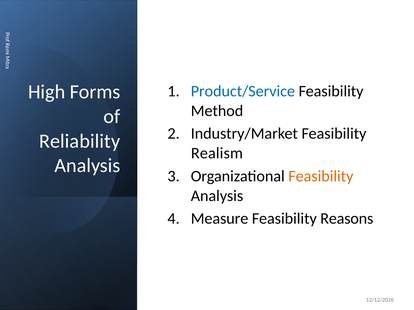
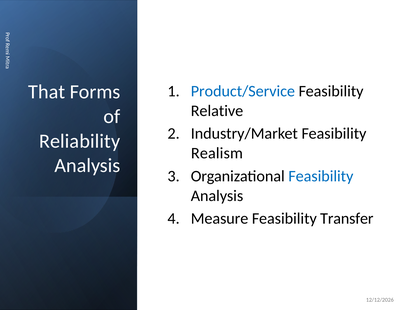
High: High -> That (47, 92)
Method: Method -> Relative (217, 111)
Feasibility colour: orange -> blue (321, 176)
Reasons: Reasons -> Transfer (347, 219)
